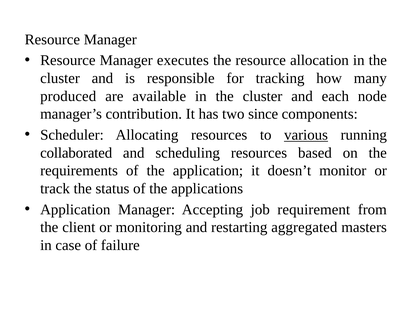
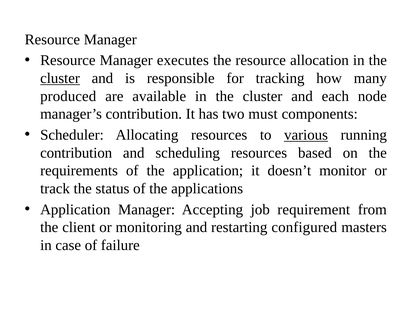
cluster underline: none -> present (60, 78)
since: since -> must (263, 114)
collaborated: collaborated -> contribution (76, 153)
aggregated: aggregated -> configured (304, 227)
